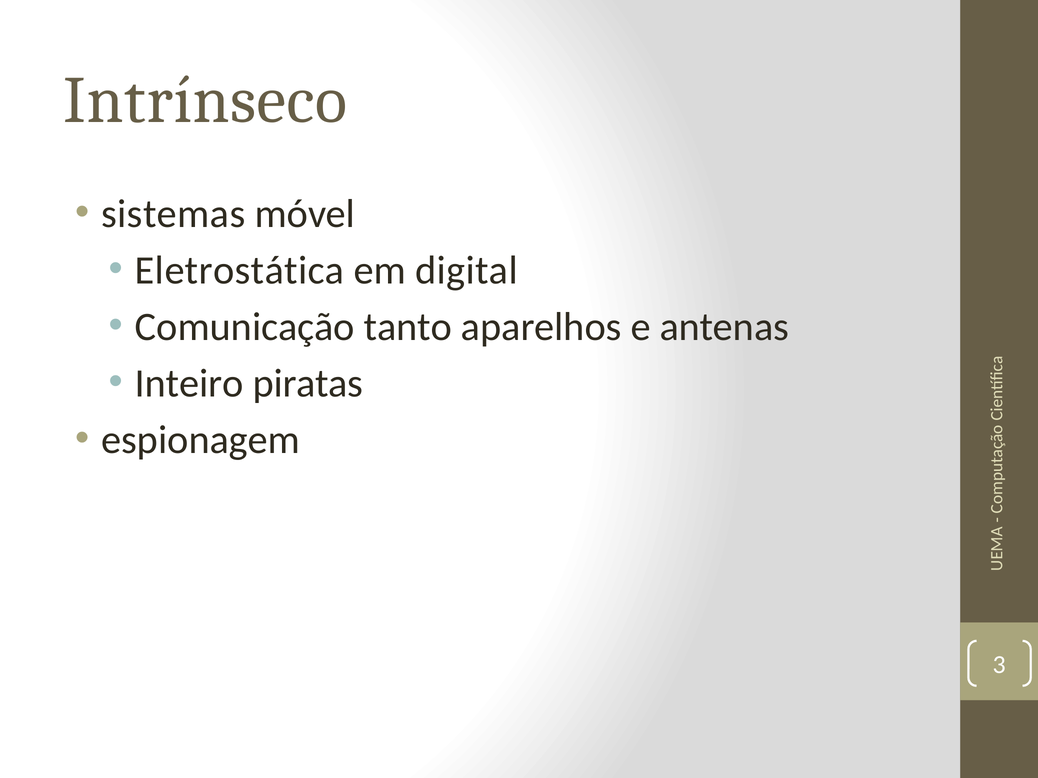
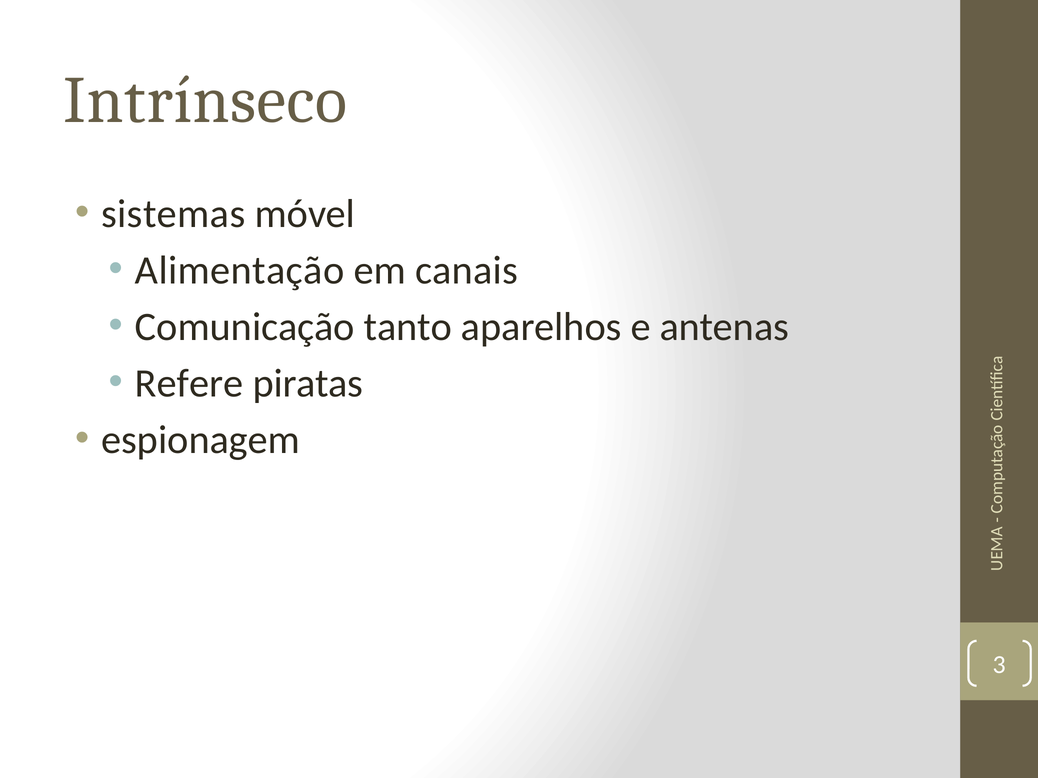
Eletrostática: Eletrostática -> Alimentação (240, 270)
digital: digital -> canais (467, 270)
Inteiro: Inteiro -> Refere (189, 384)
